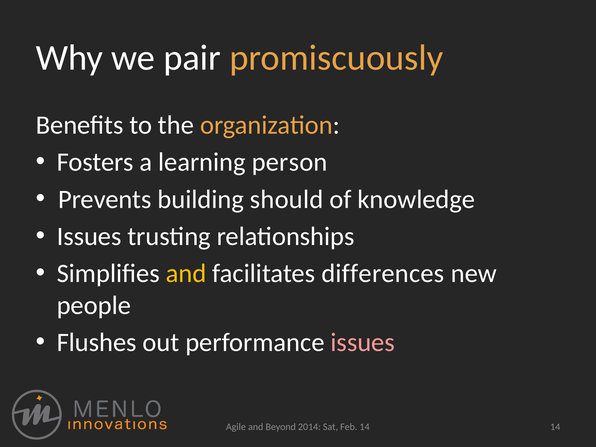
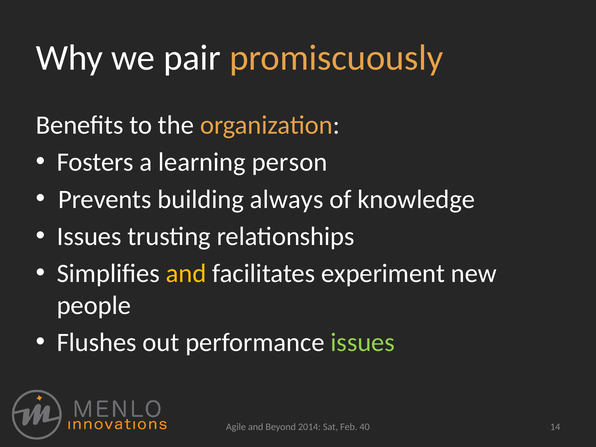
should: should -> always (287, 199)
differences: differences -> experiment (383, 274)
issues colour: pink -> light green (363, 342)
Feb 14: 14 -> 40 (365, 427)
